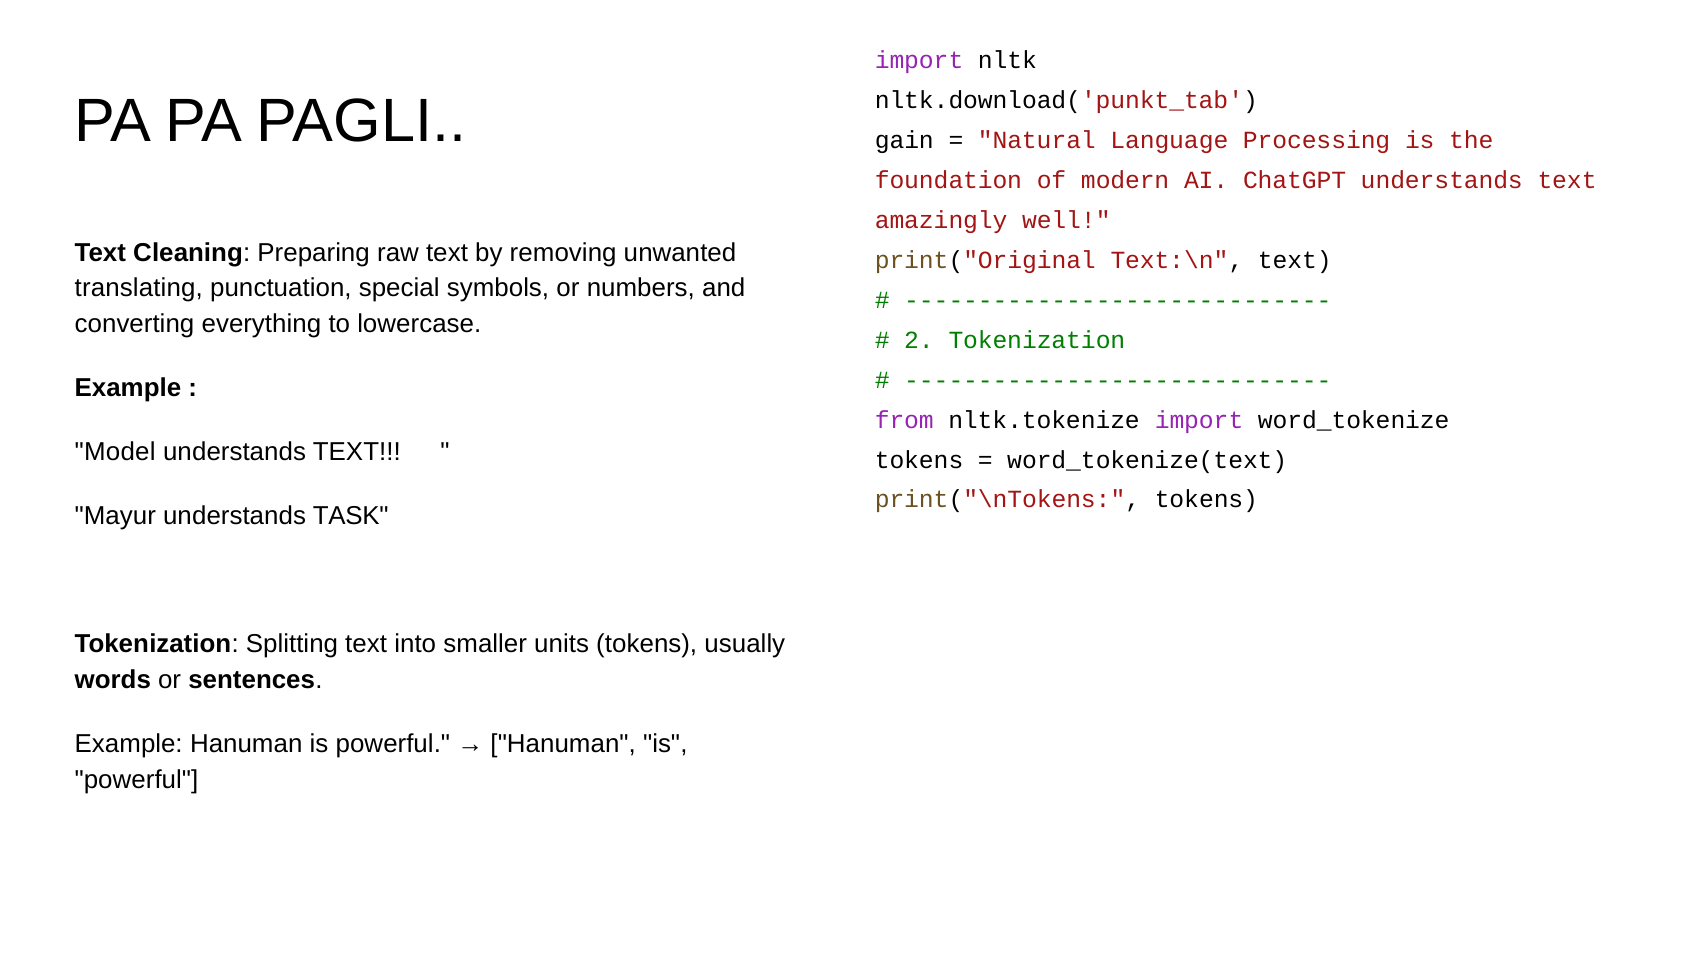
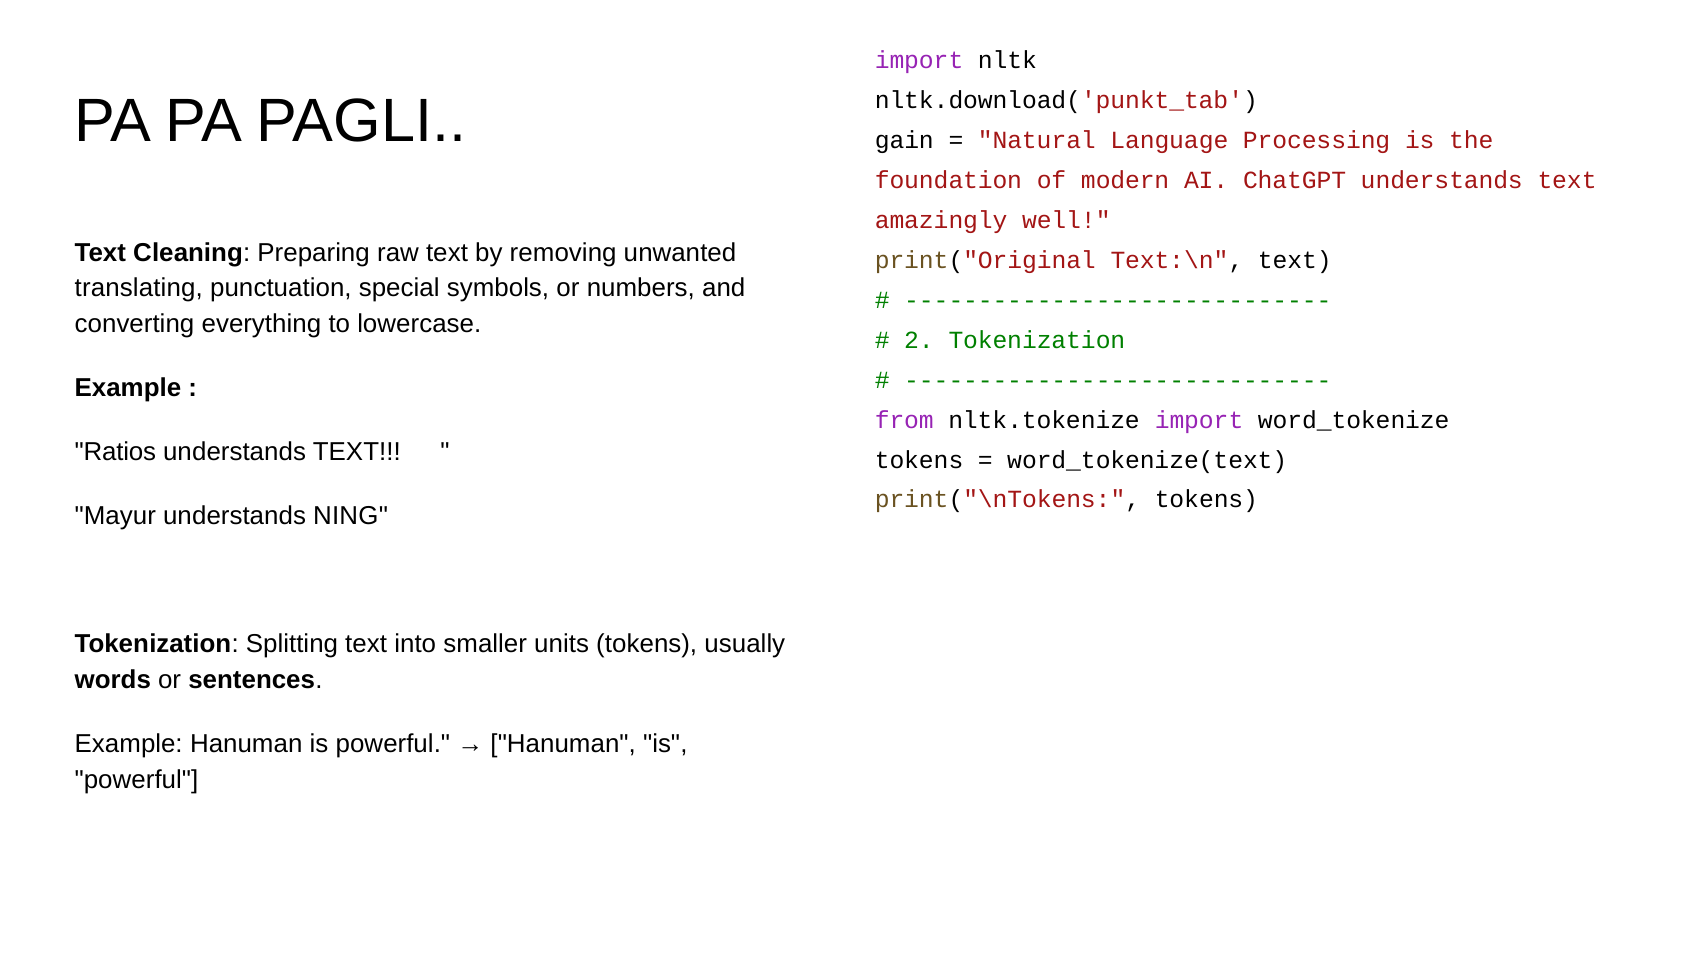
Model: Model -> Ratios (115, 452)
TASK: TASK -> NING (351, 517)
